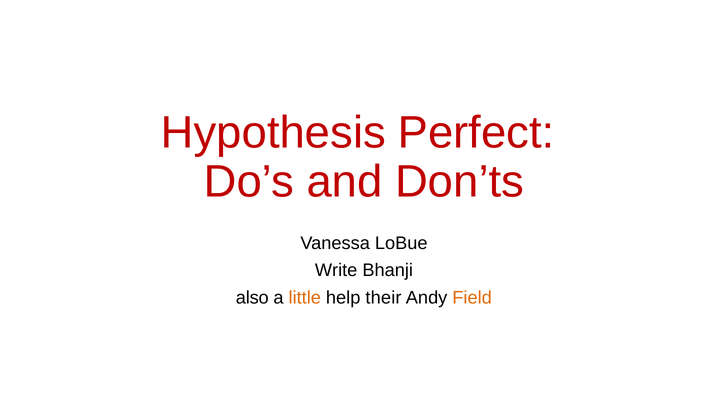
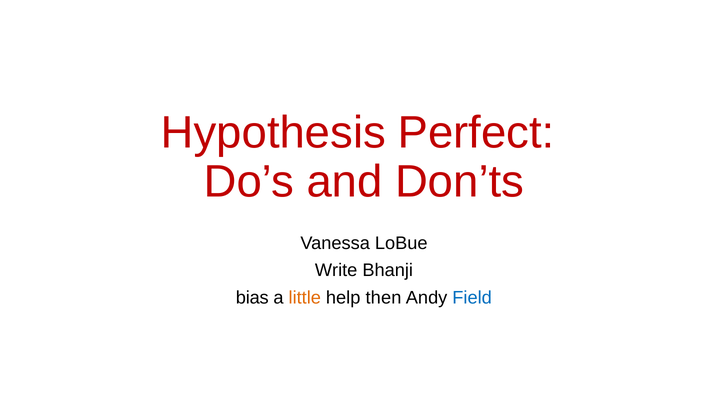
also: also -> bias (252, 298)
their: their -> then (383, 298)
Field colour: orange -> blue (472, 298)
